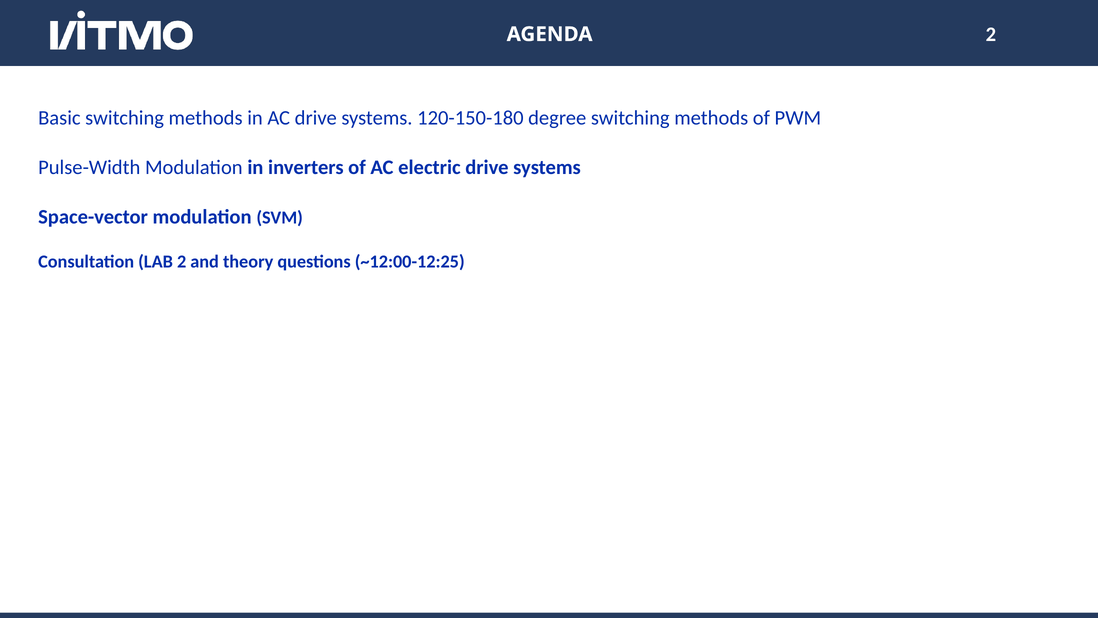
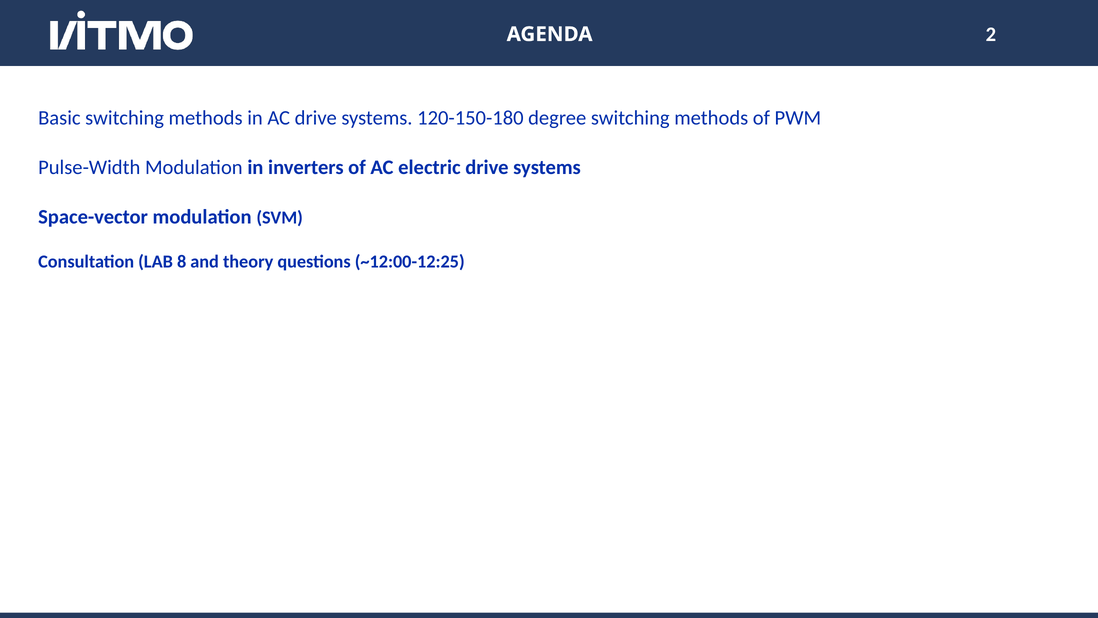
LAB 2: 2 -> 8 (182, 262)
